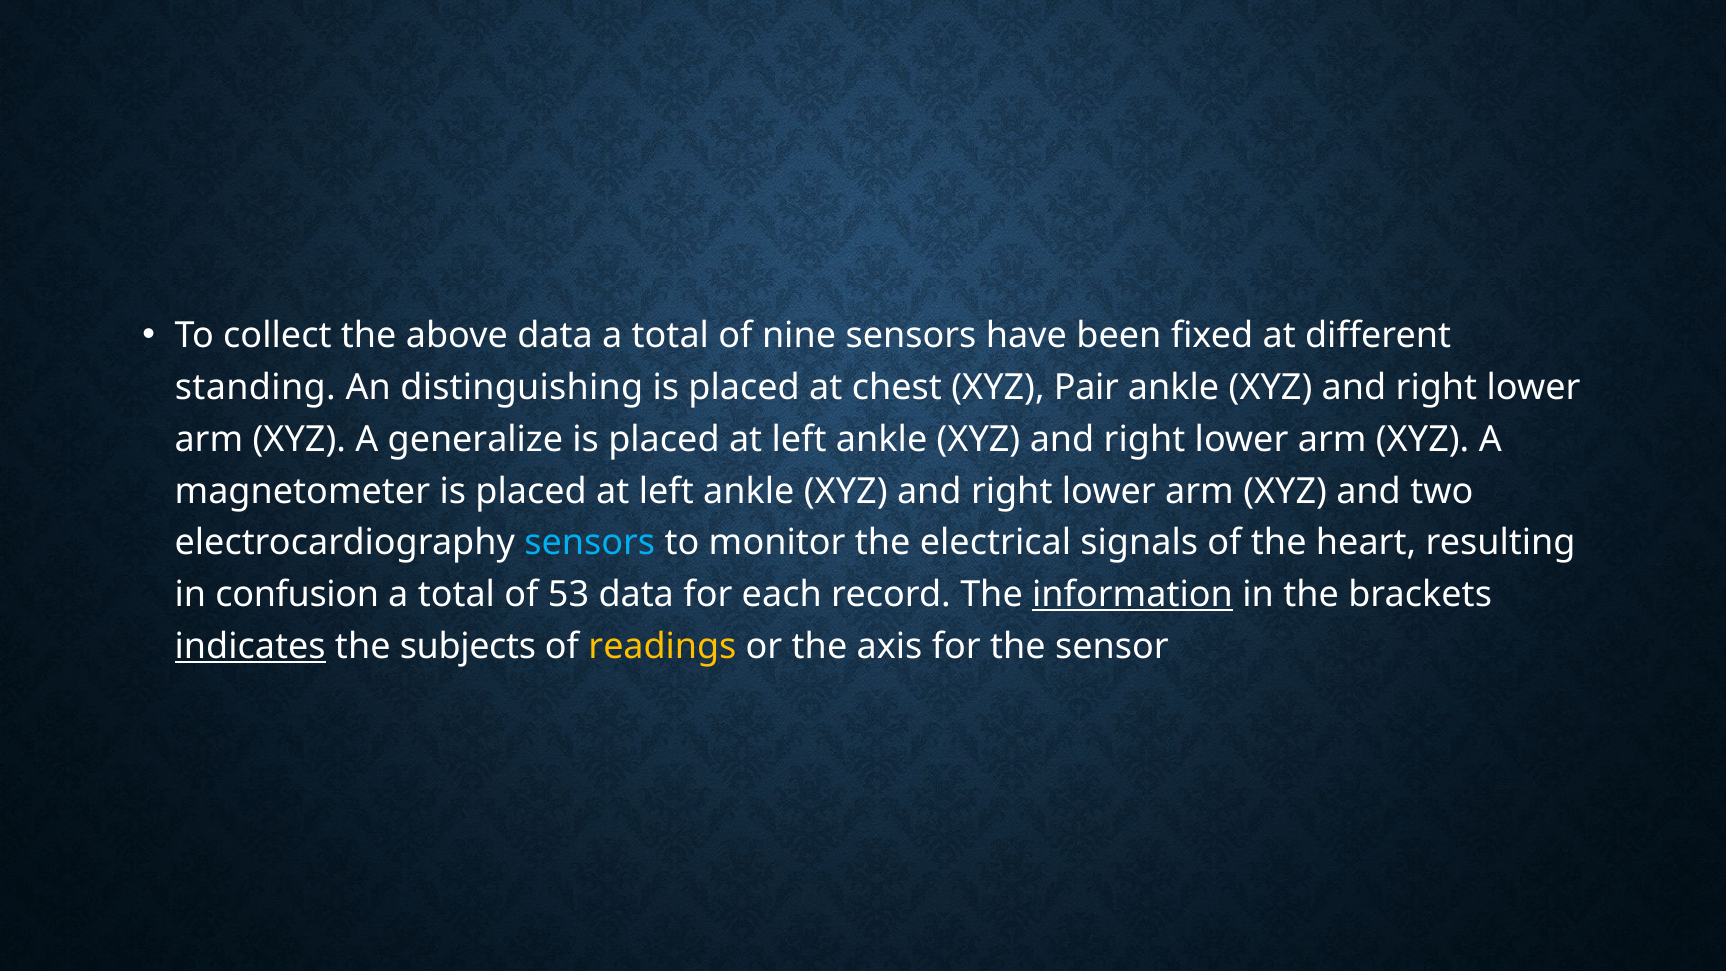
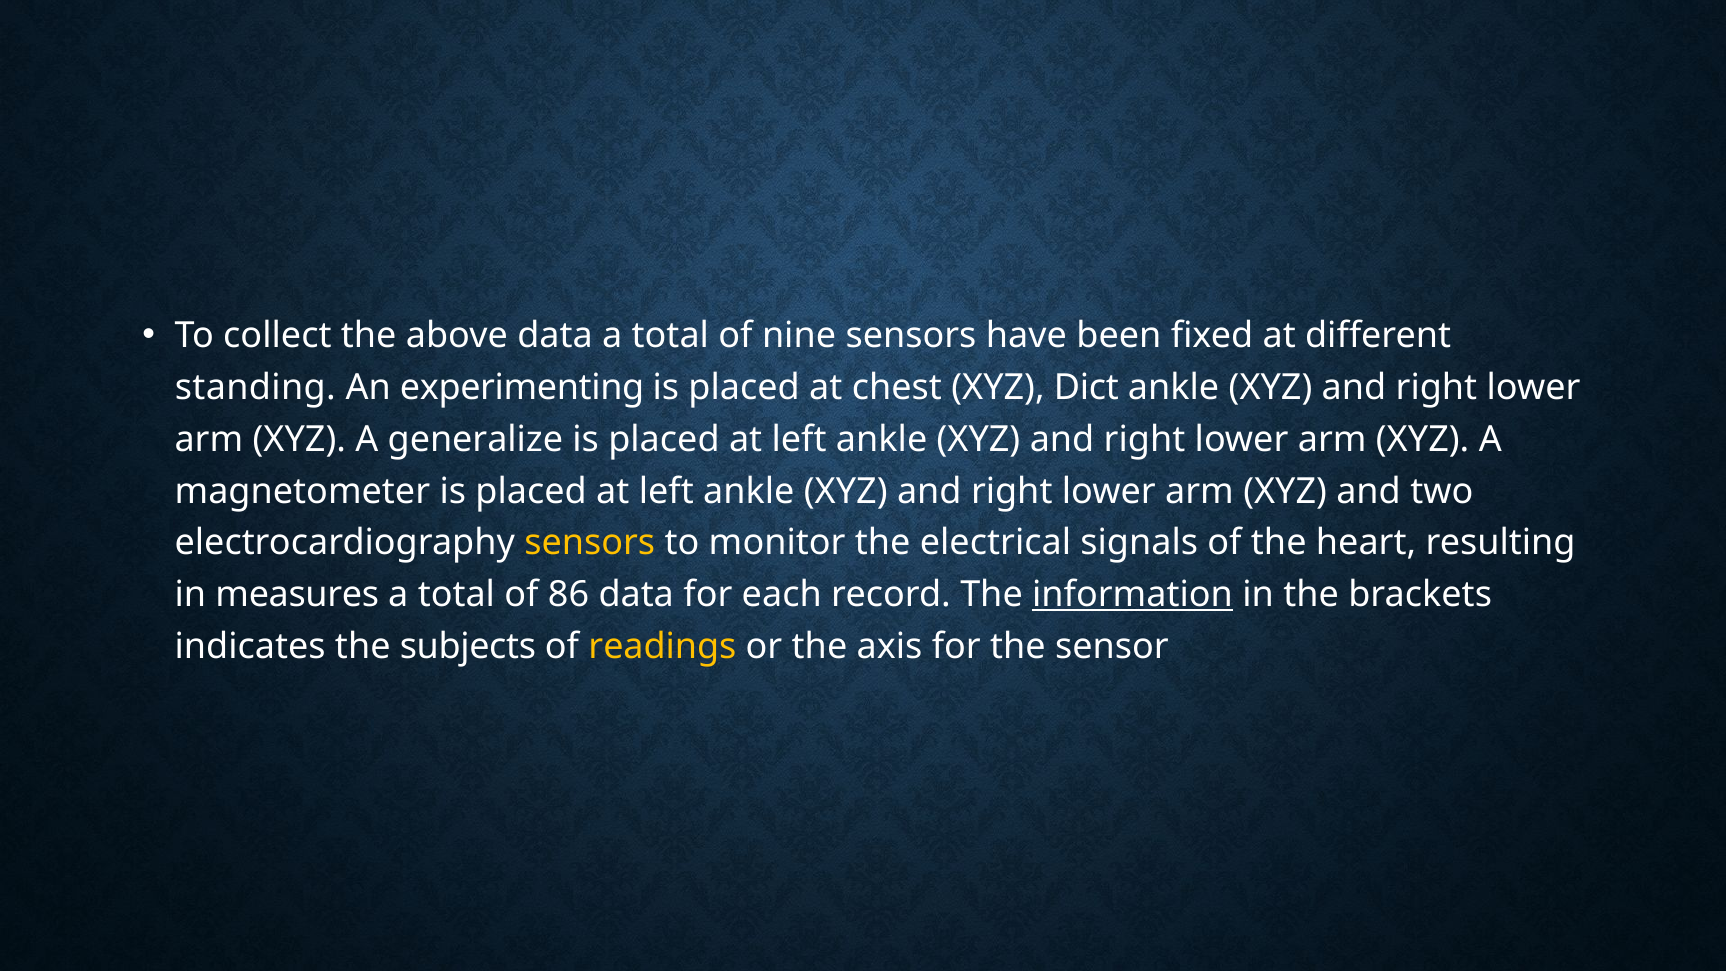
distinguishing: distinguishing -> experimenting (522, 388)
Pair: Pair -> Dict (1086, 388)
sensors colour: light blue -> yellow (590, 543)
confusion: confusion -> measures (297, 595)
53: 53 -> 86 (568, 595)
indicates underline: present -> none (250, 647)
